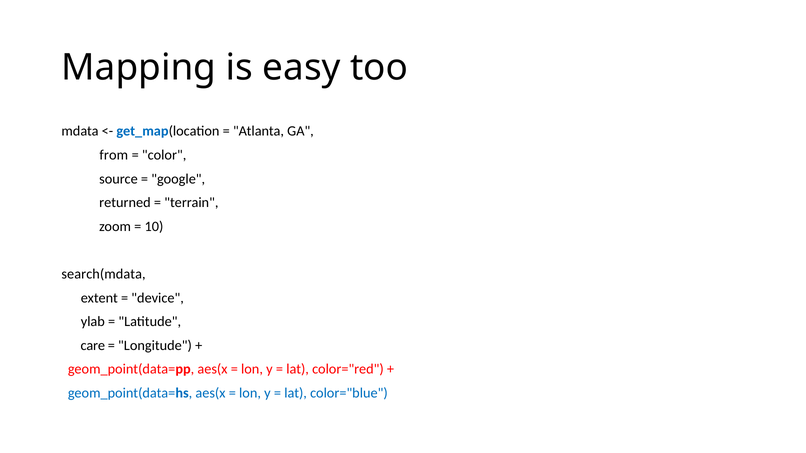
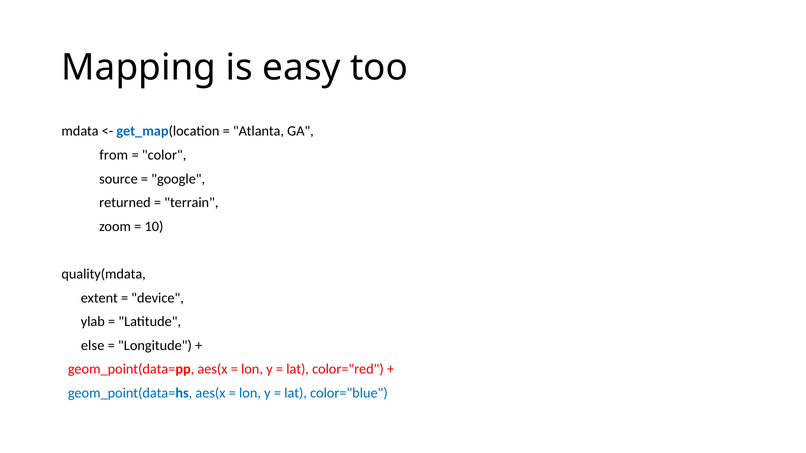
search(mdata: search(mdata -> quality(mdata (104, 274)
care: care -> else (93, 346)
